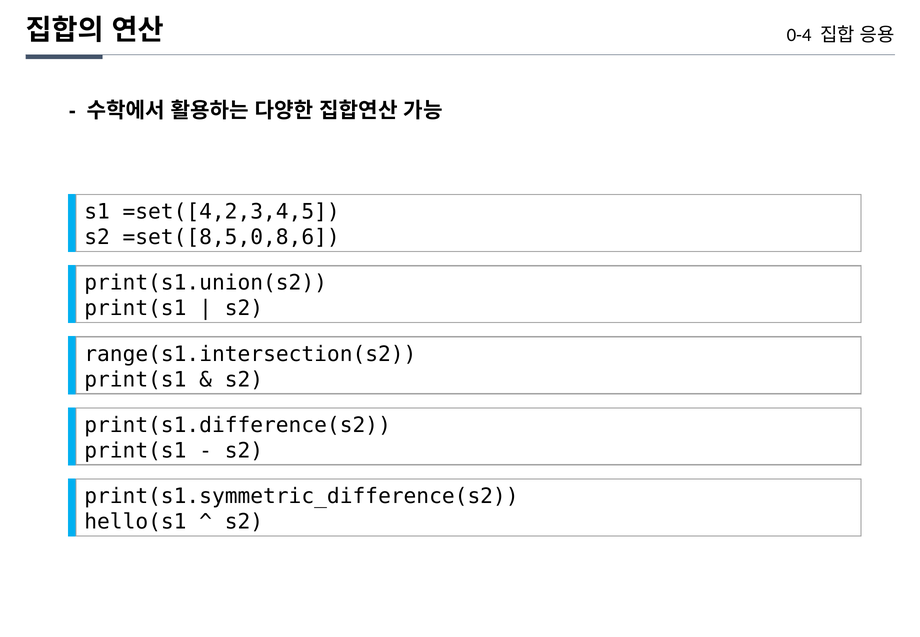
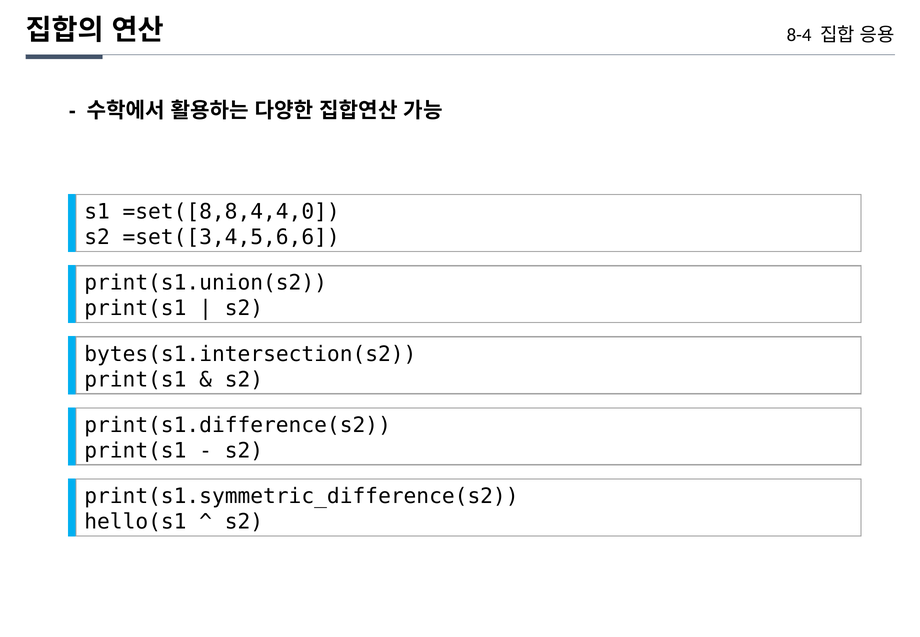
0-4: 0-4 -> 8-4 (799, 35)
=set([4,2,3,4,5: =set([4,2,3,4,5 -> =set([8,8,4,4,0 (231, 212)
=set([8,5,0,8,6: =set([8,5,0,8,6 -> =set([3,4,5,6,6 (231, 237)
range(s1.intersection(s2: range(s1.intersection(s2 -> bytes(s1.intersection(s2 (250, 354)
